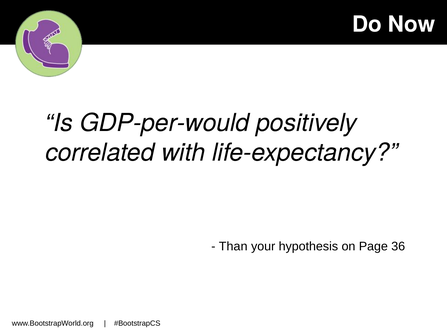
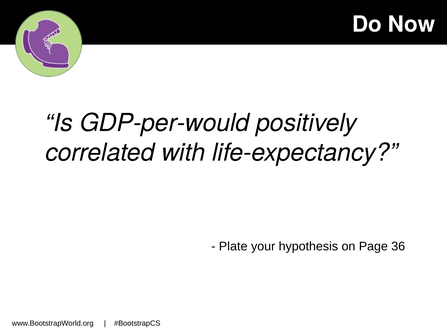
Than: Than -> Plate (233, 246)
